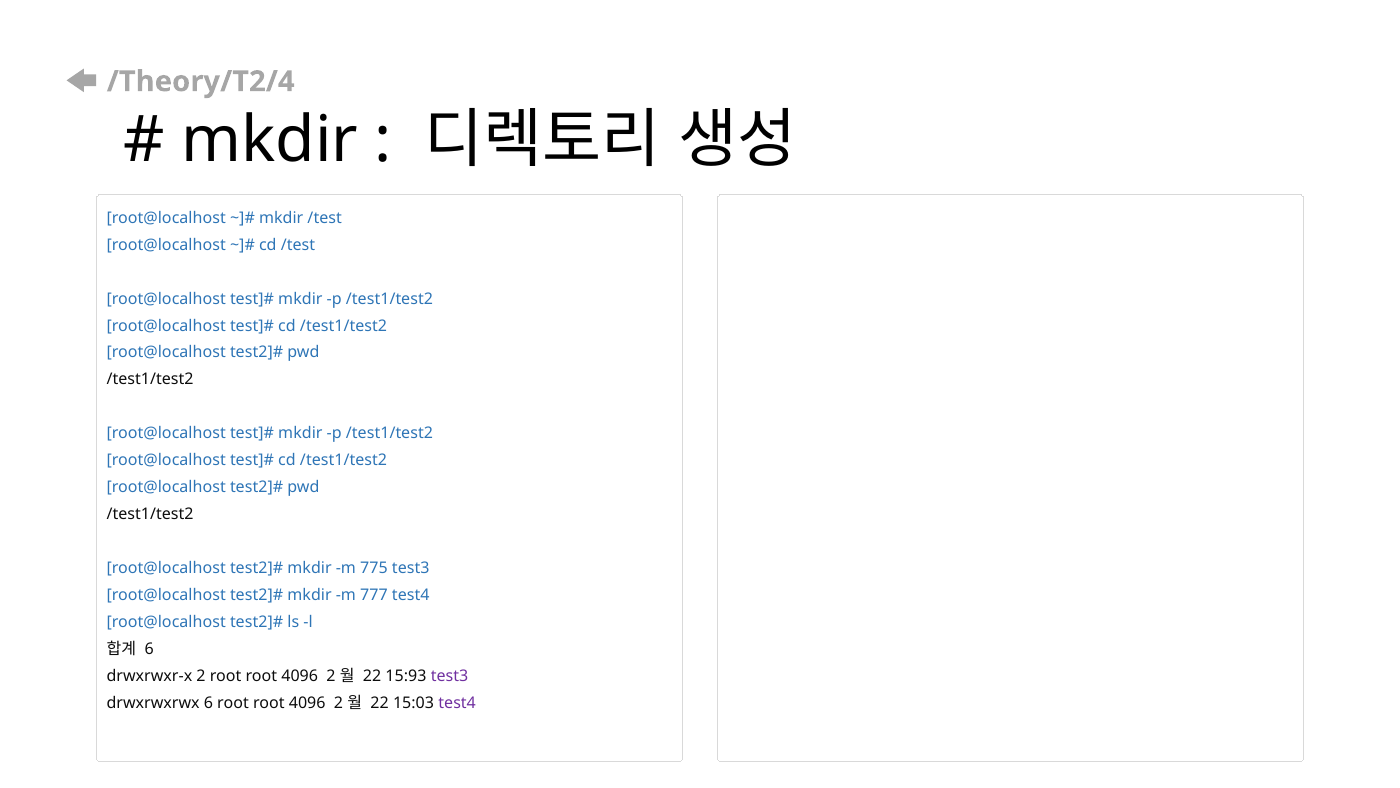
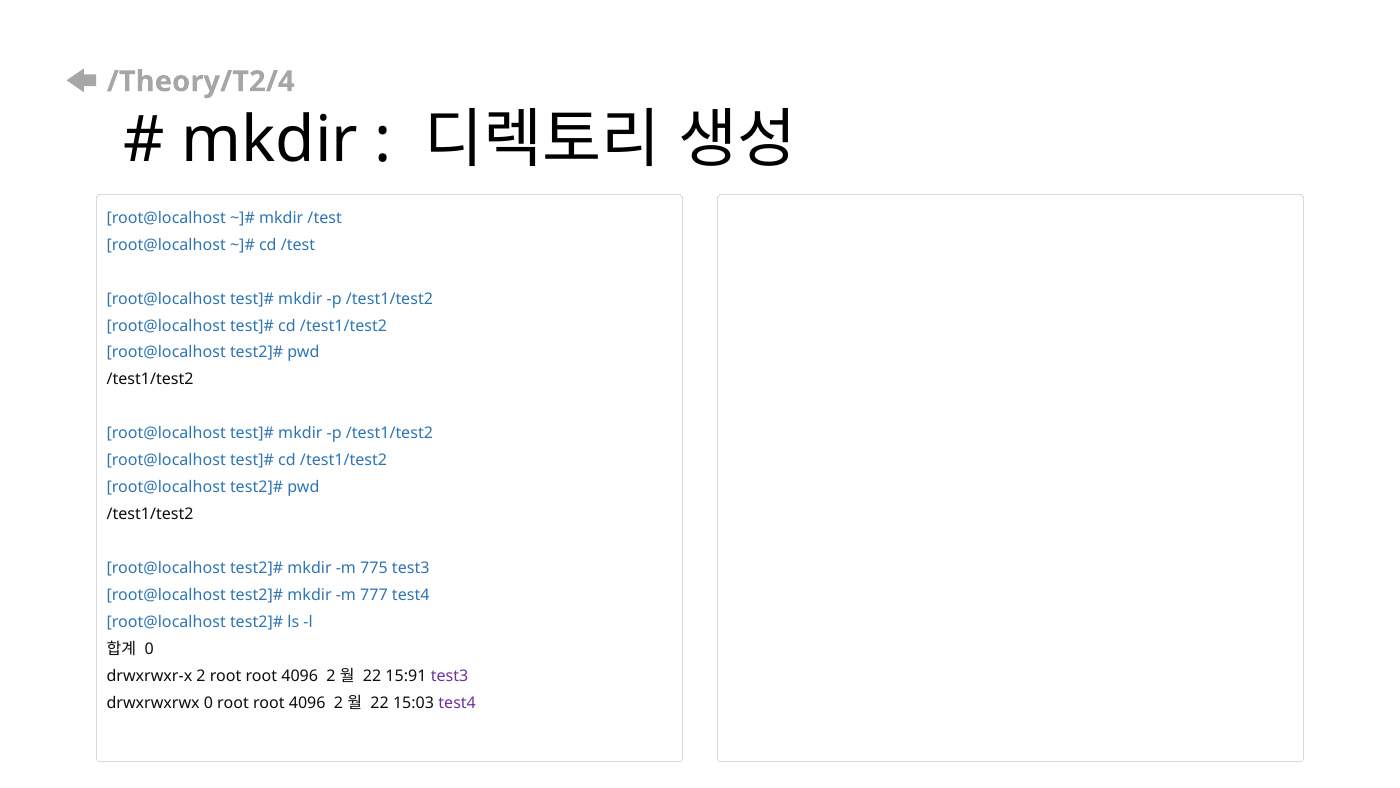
6: 6 -> 0 (149, 649)
15:93: 15:93 -> 15:91 (406, 676)
drwxrwxrwx 6: 6 -> 0 (208, 703)
